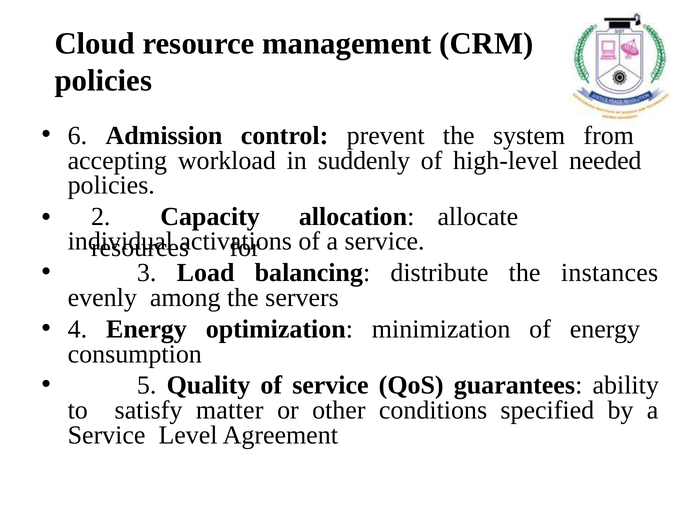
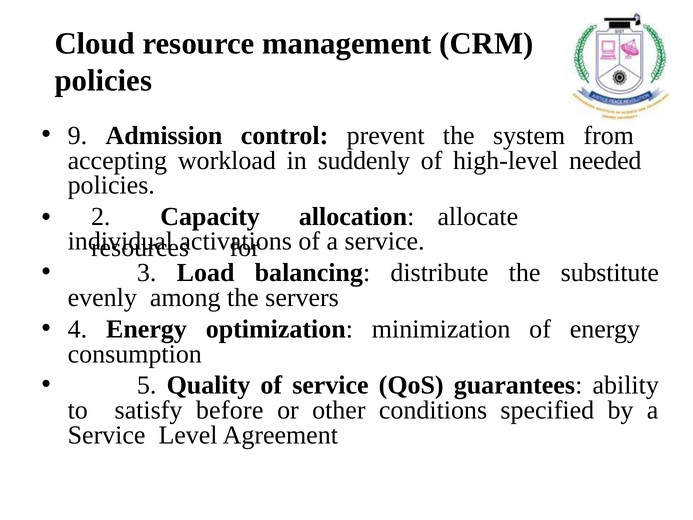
6: 6 -> 9 (77, 135)
instances: instances -> substitute (610, 273)
matter: matter -> before (230, 410)
